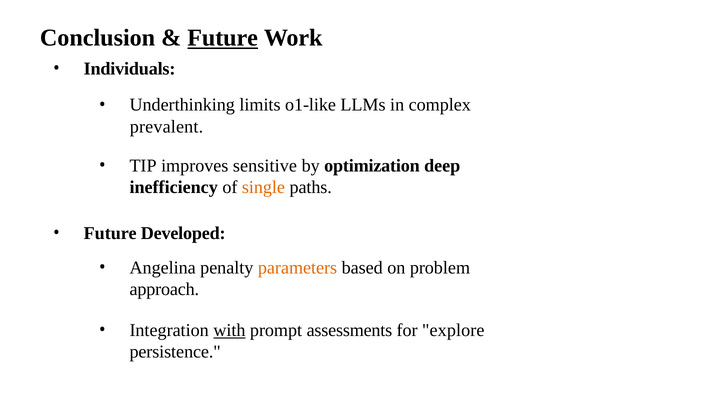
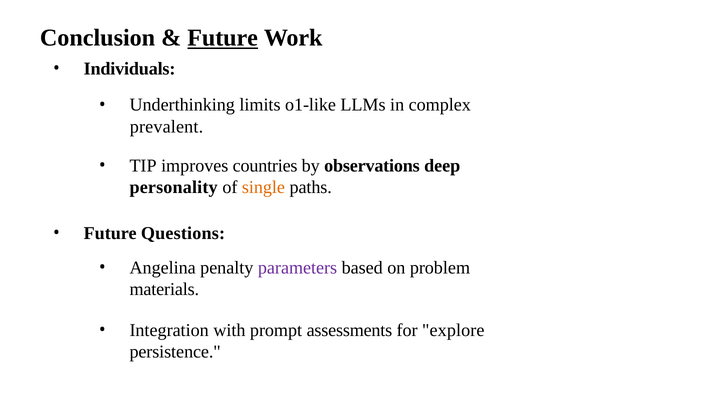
sensitive: sensitive -> countries (265, 166)
optimization: optimization -> observations (372, 166)
inefficiency: inefficiency -> personality (174, 188)
Developed: Developed -> Questions (183, 233)
parameters colour: orange -> purple (298, 268)
approach: approach -> materials (164, 289)
with underline: present -> none (229, 330)
